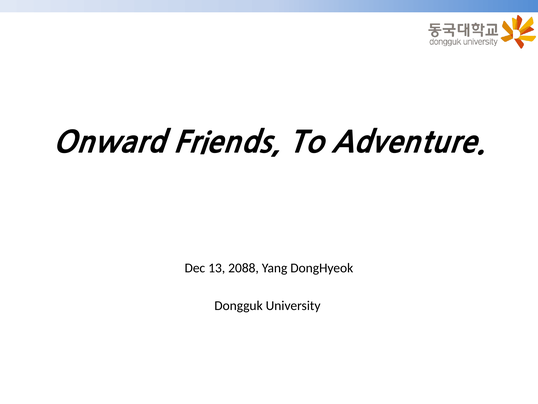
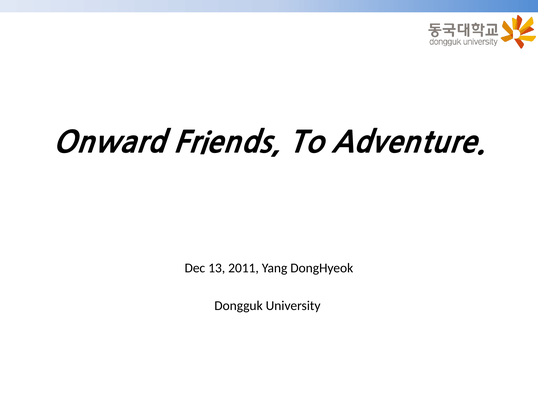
2088: 2088 -> 2011 (244, 268)
